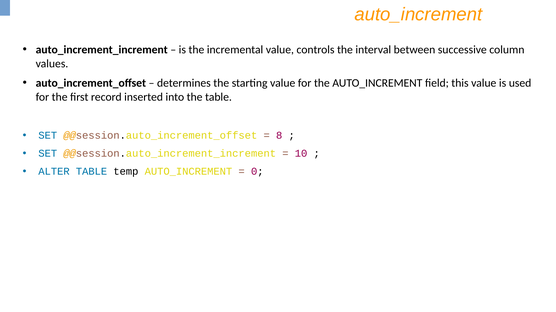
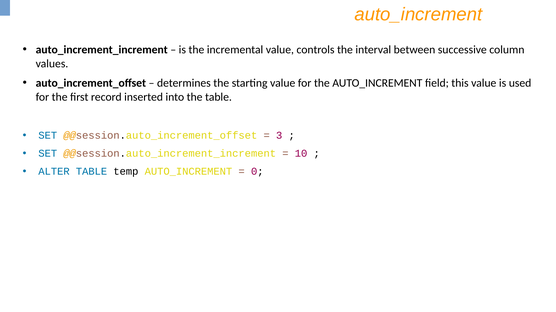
8: 8 -> 3 (279, 136)
